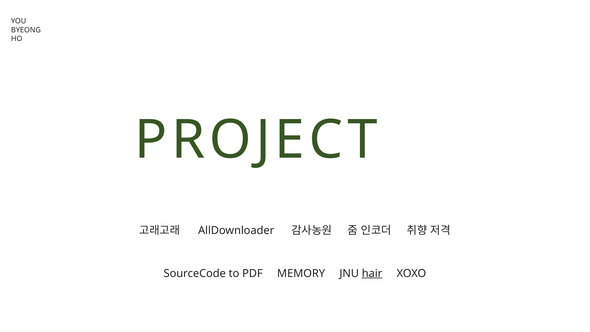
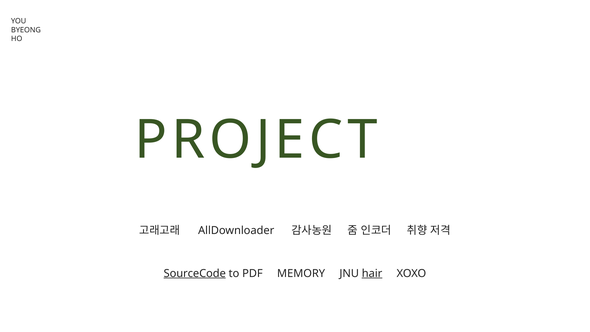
SourceCode underline: none -> present (195, 273)
